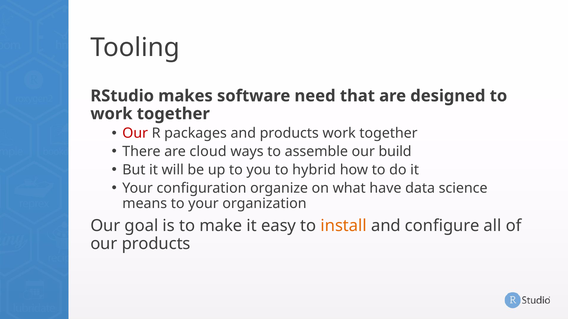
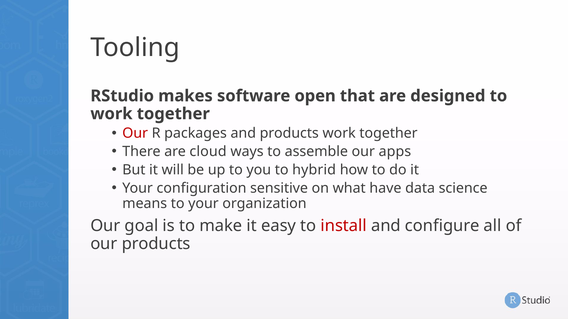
need: need -> open (315, 96)
build: build -> apps (395, 152)
organize: organize -> sensitive (279, 188)
install colour: orange -> red (344, 226)
